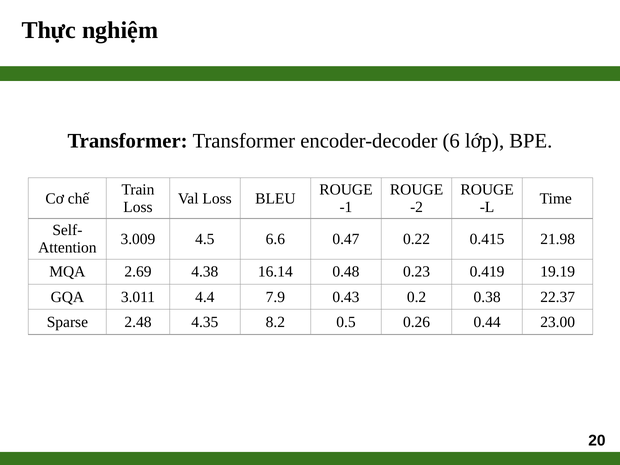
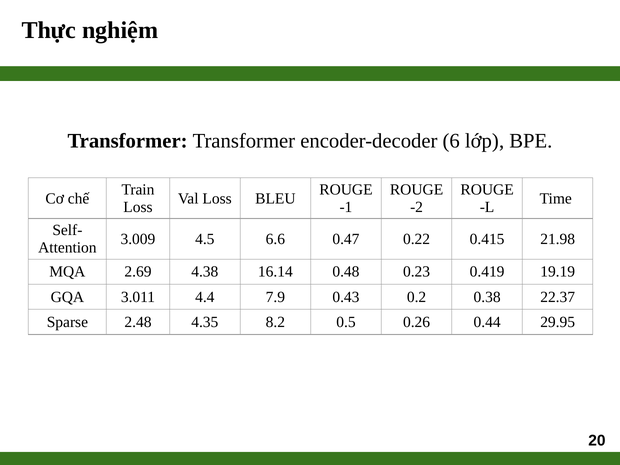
23.00: 23.00 -> 29.95 (558, 322)
